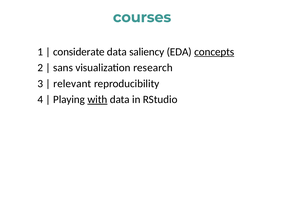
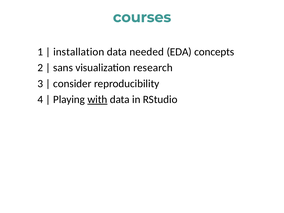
considerate: considerate -> installation (79, 52)
saliency: saliency -> needed (147, 52)
concepts underline: present -> none (214, 52)
relevant: relevant -> consider (72, 84)
